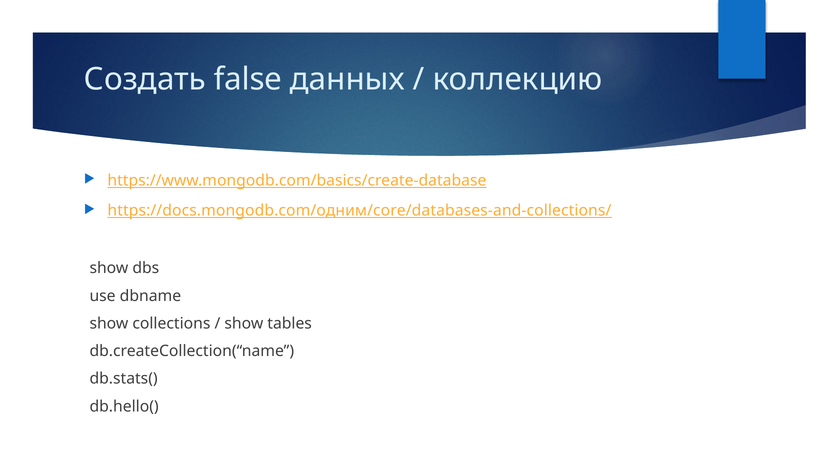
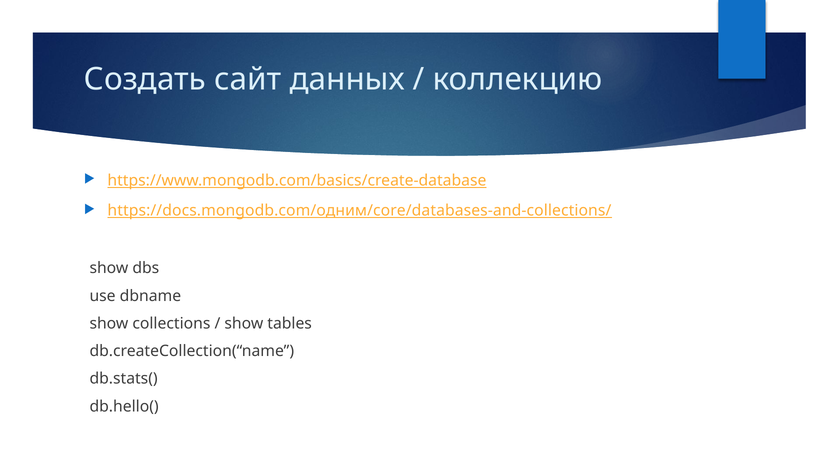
false: false -> сайт (248, 79)
